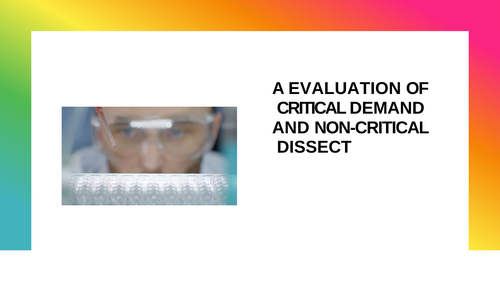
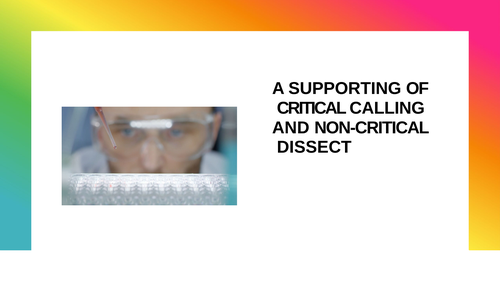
EVALUATION: EVALUATION -> SUPPORTING (345, 89)
DEMAND: DEMAND -> CALLING (387, 108)
